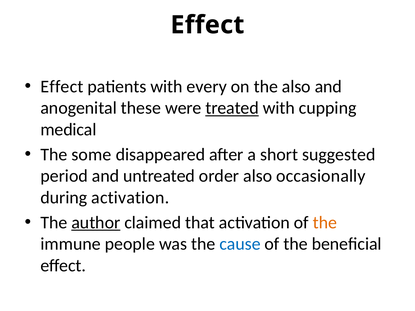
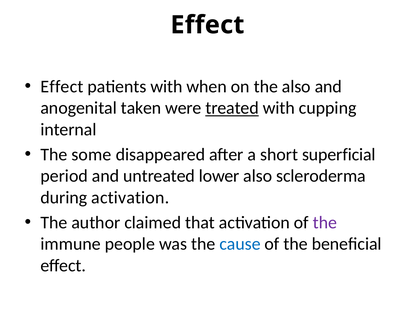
every: every -> when (207, 87)
these: these -> taken (141, 108)
medical: medical -> internal (68, 130)
suggested: suggested -> superficial (339, 155)
order: order -> lower (219, 176)
occasionally: occasionally -> scleroderma (321, 176)
author underline: present -> none (96, 223)
the colour: orange -> purple (325, 223)
